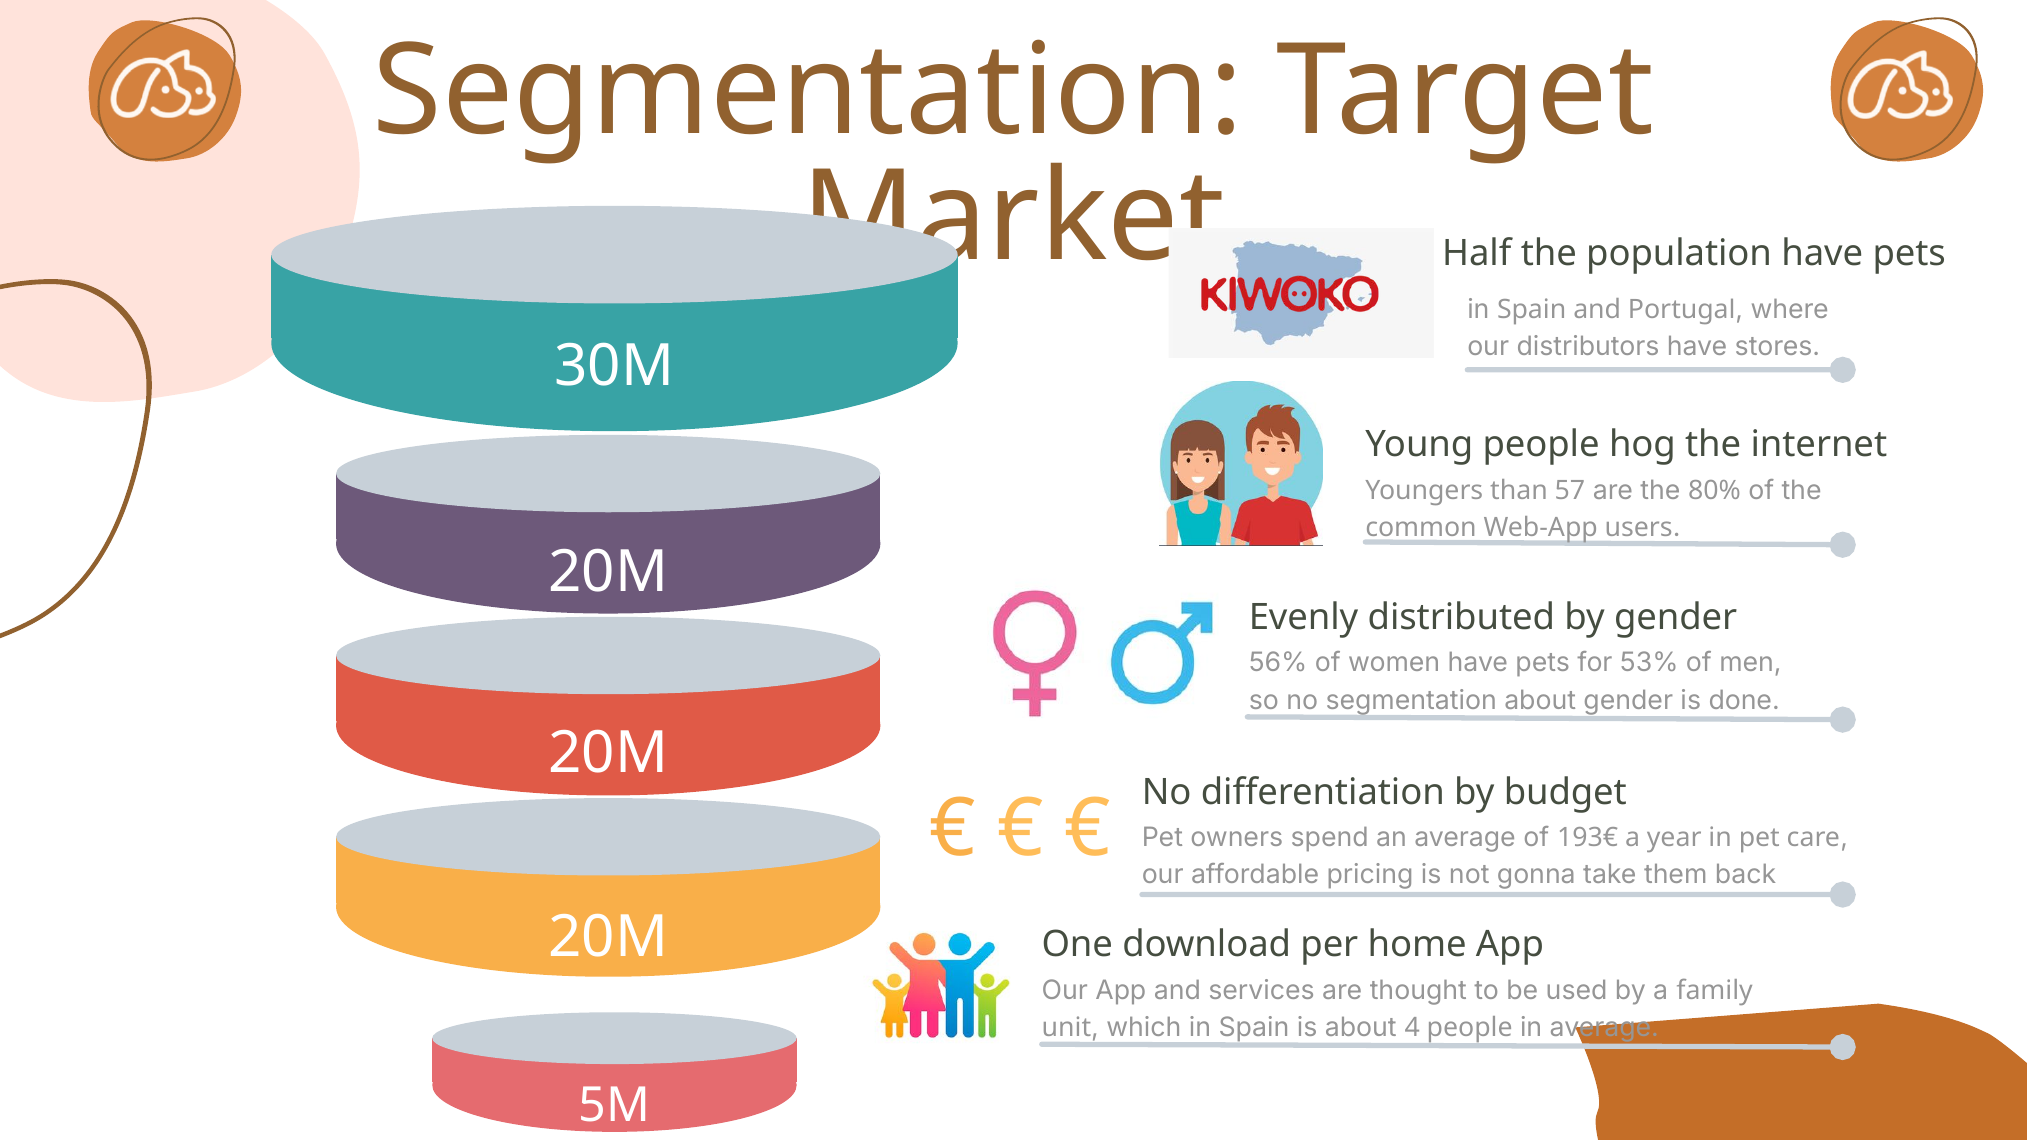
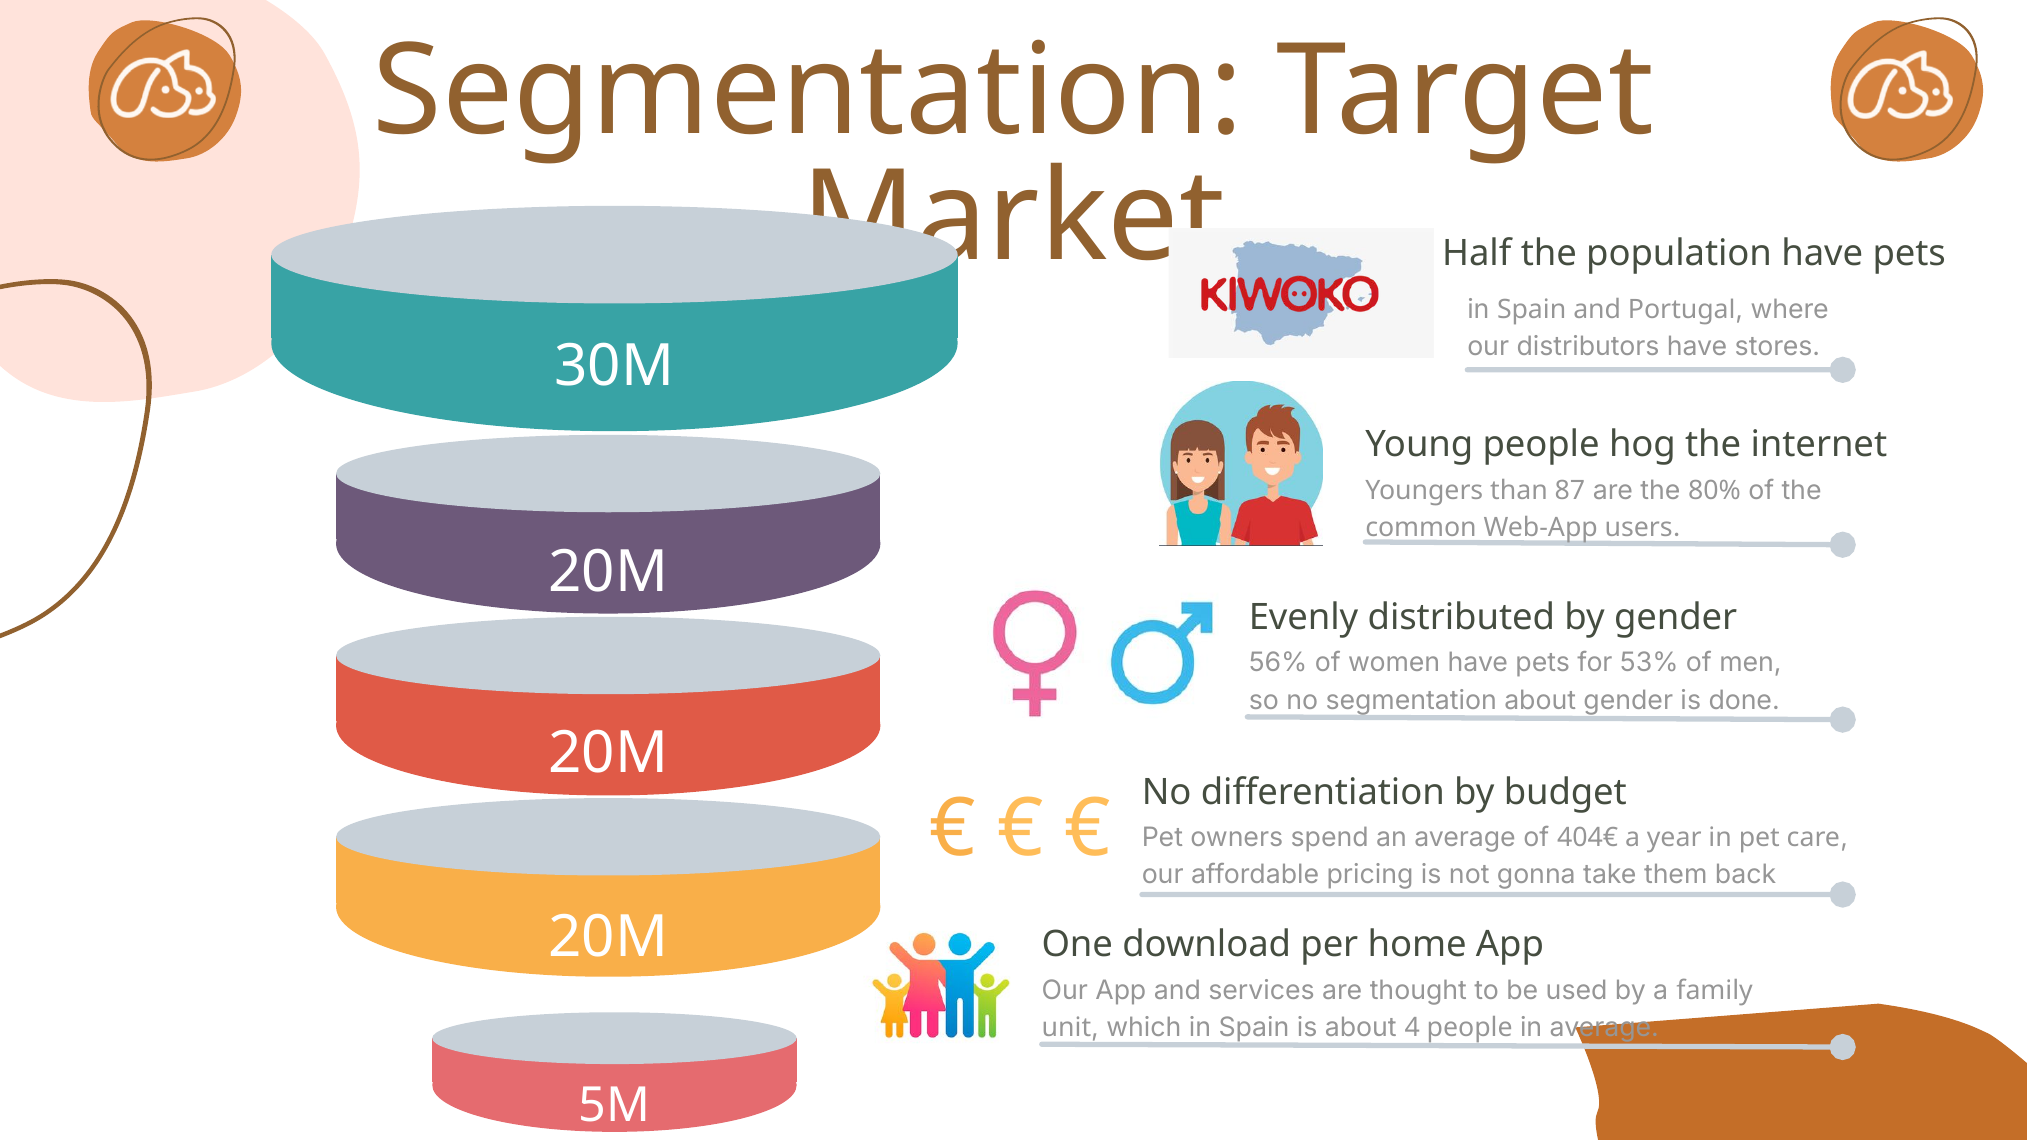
57: 57 -> 87 (1570, 491)
193€: 193€ -> 404€ (1588, 838)
